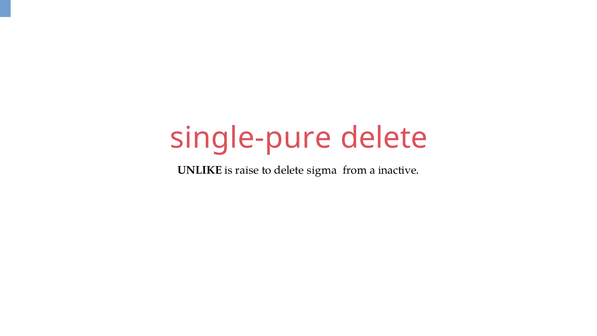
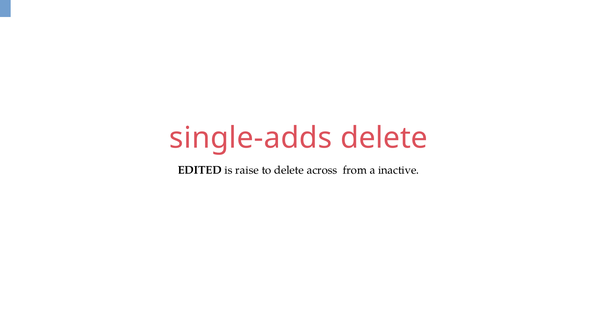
single-pure: single-pure -> single-adds (251, 138)
UNLIKE: UNLIKE -> EDITED (200, 170)
sigma: sigma -> across (322, 170)
